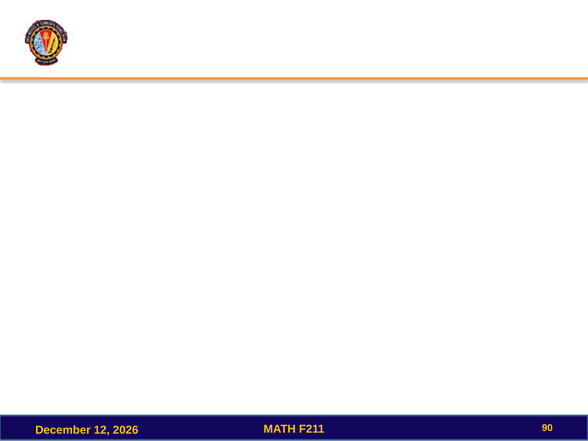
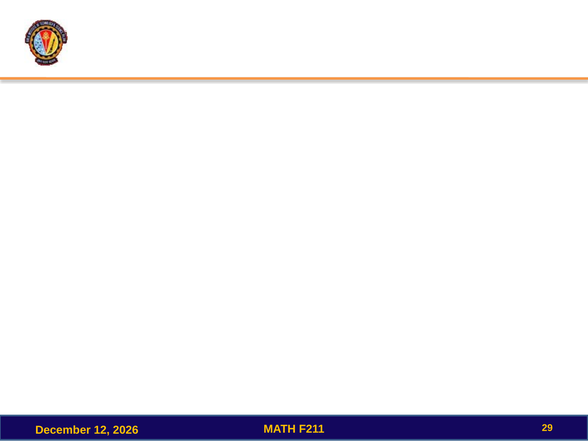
90: 90 -> 29 (547, 428)
